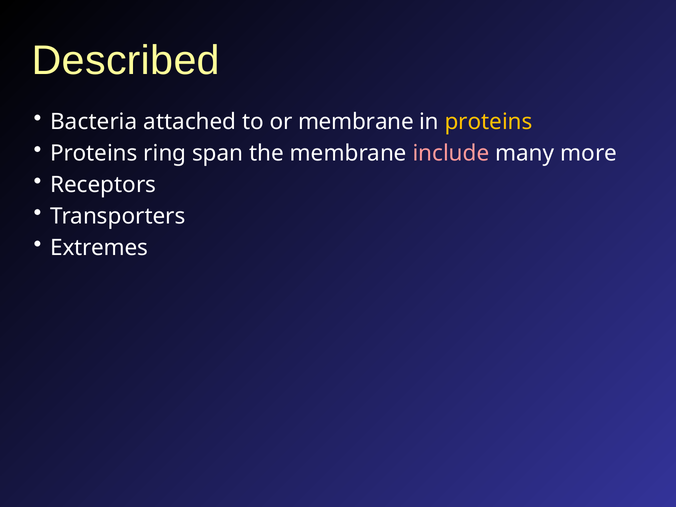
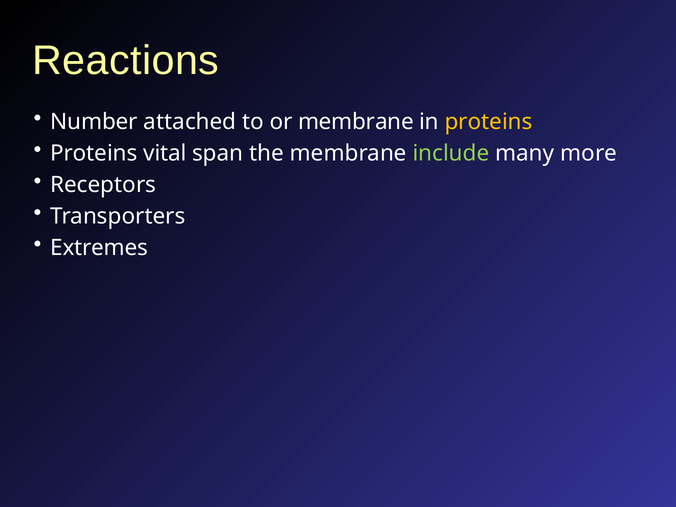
Described: Described -> Reactions (126, 61)
Bacteria: Bacteria -> Number (94, 122)
ring: ring -> vital (165, 153)
include colour: pink -> light green (451, 153)
